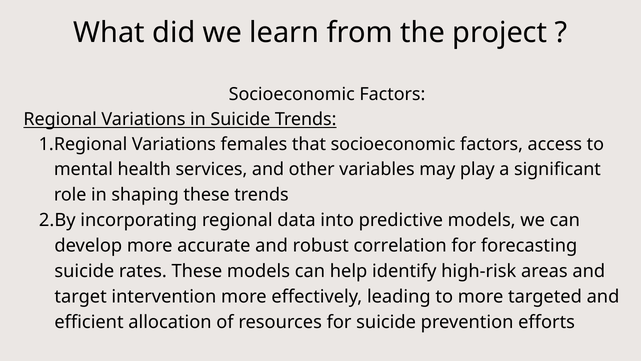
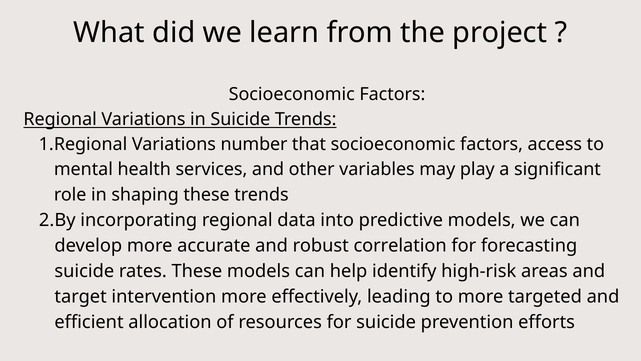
females: females -> number (254, 144)
